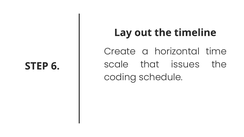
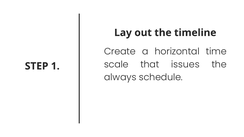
6: 6 -> 1 (55, 66)
coding: coding -> always (120, 77)
